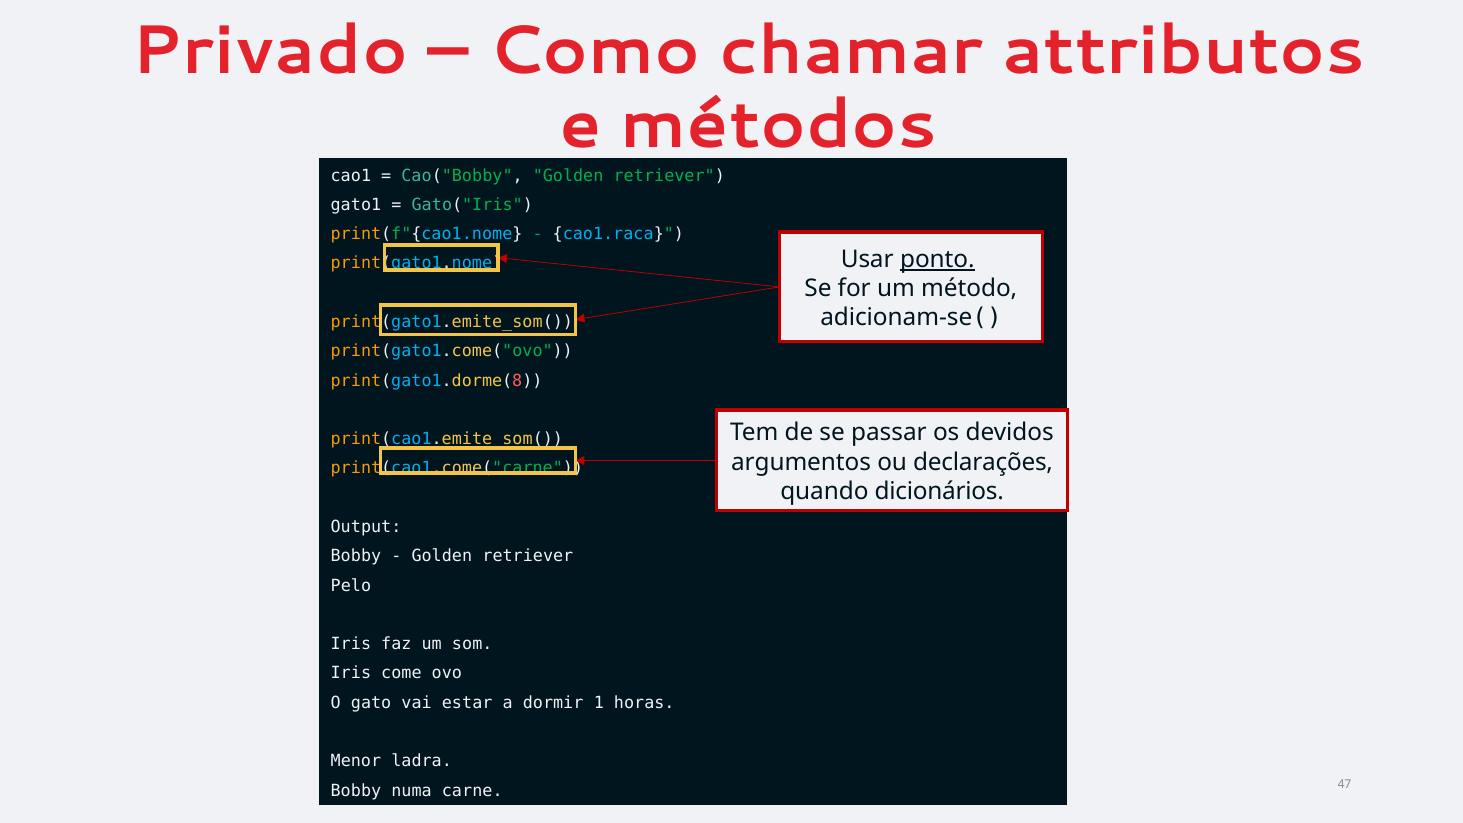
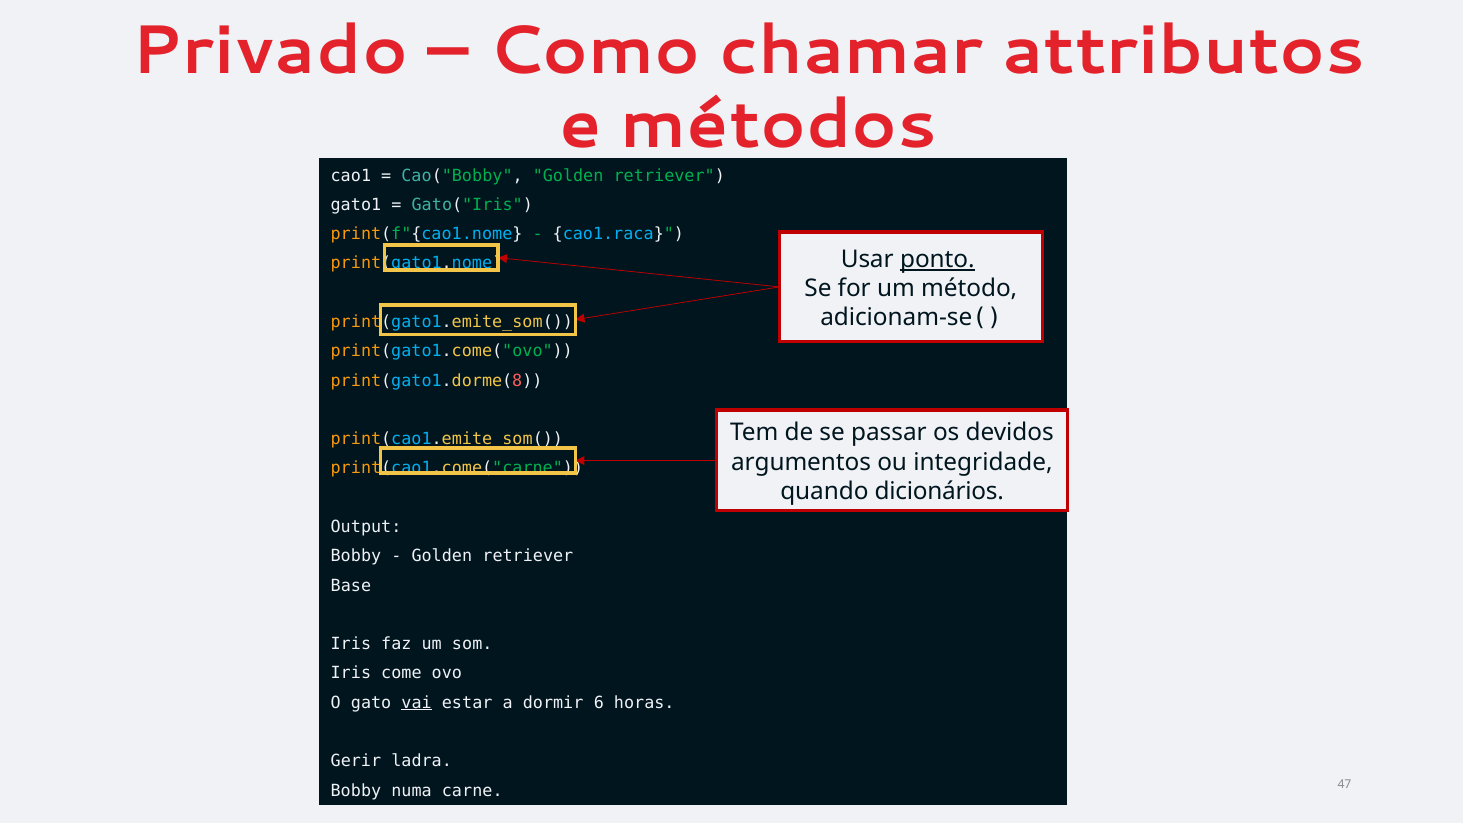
declarações: declarações -> integridade (983, 462)
Pelo: Pelo -> Base (351, 586)
vai underline: none -> present (417, 703)
1: 1 -> 6 (599, 703)
Menor: Menor -> Gerir (356, 761)
